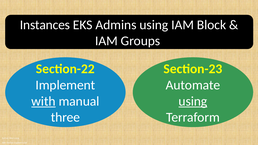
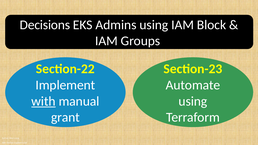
Instances: Instances -> Decisions (45, 25)
using underline: present -> none (193, 101)
three: three -> grant (65, 117)
